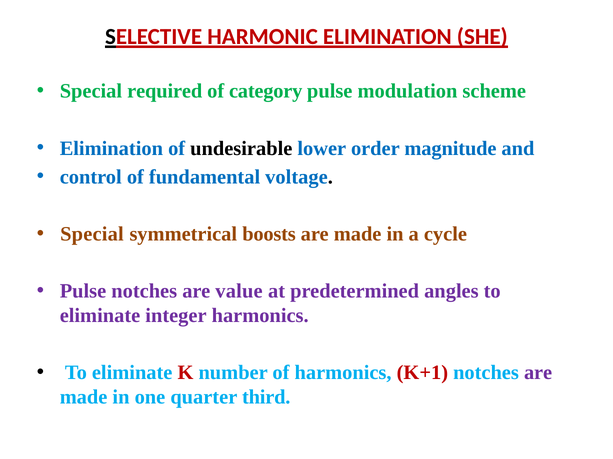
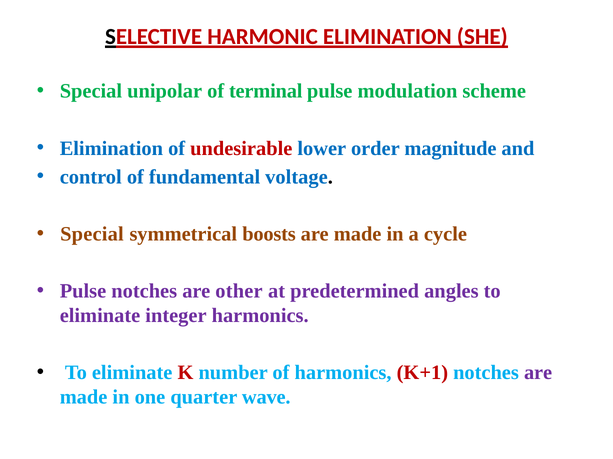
required: required -> unipolar (165, 91)
category: category -> terminal (266, 91)
undesirable colour: black -> red (241, 149)
value: value -> other (239, 292)
third: third -> wave (266, 398)
